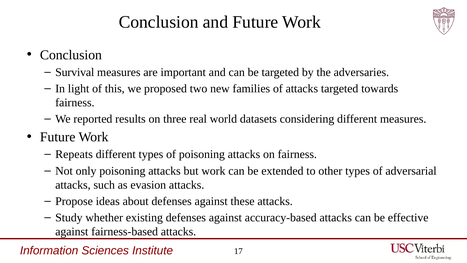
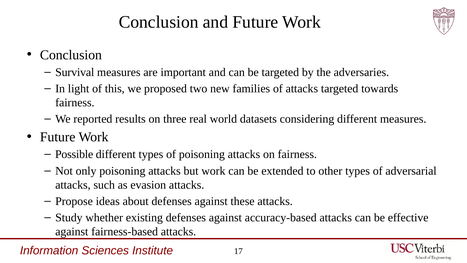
Repeats: Repeats -> Possible (74, 154)
